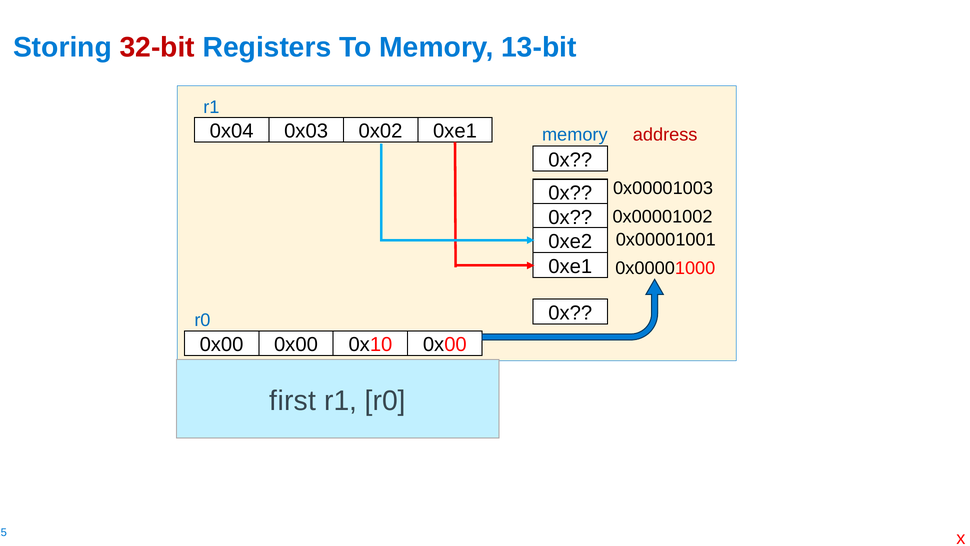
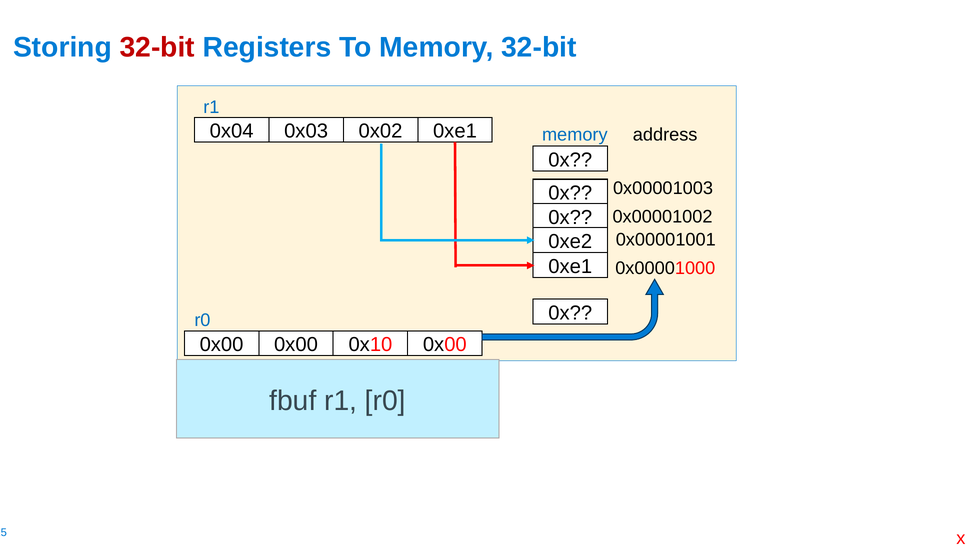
Memory 13-bit: 13-bit -> 32-bit (539, 47)
address colour: red -> black (665, 135)
first: first -> fbuf (293, 400)
